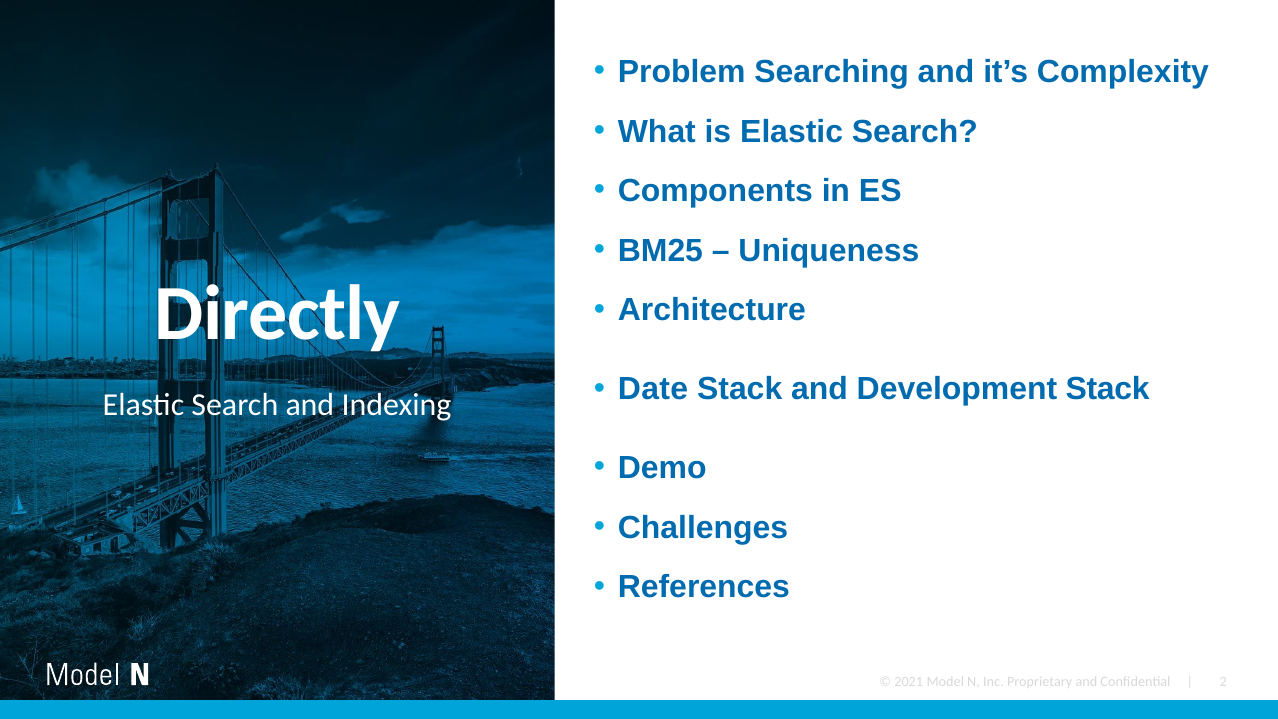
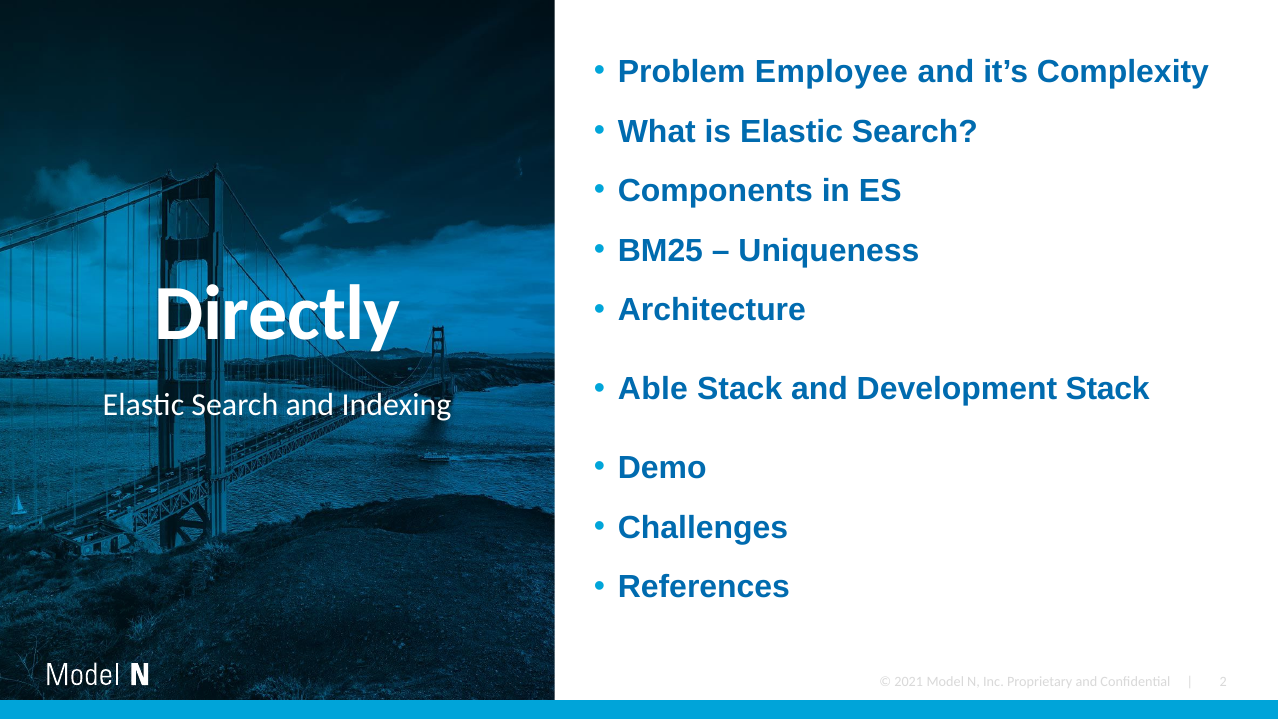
Searching: Searching -> Employee (831, 72)
Date: Date -> Able (653, 389)
